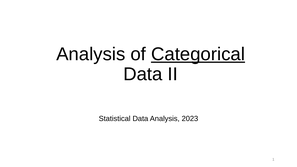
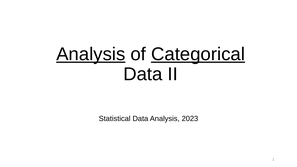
Analysis underline: none -> present (91, 54)
